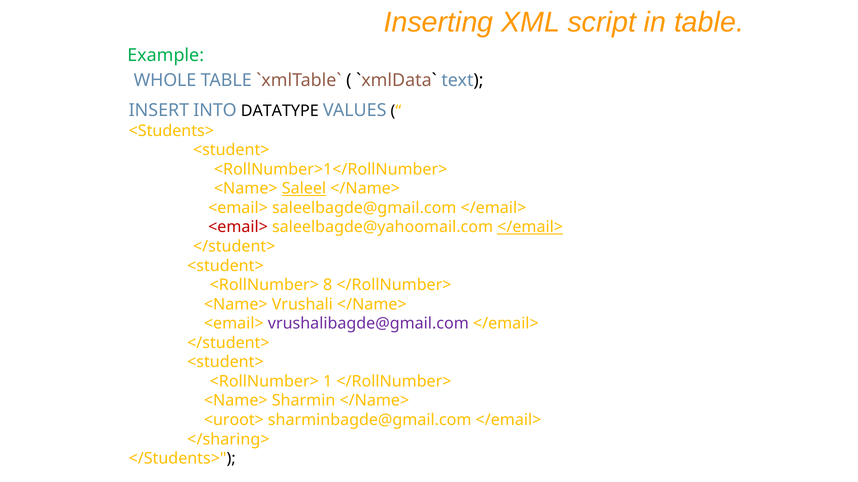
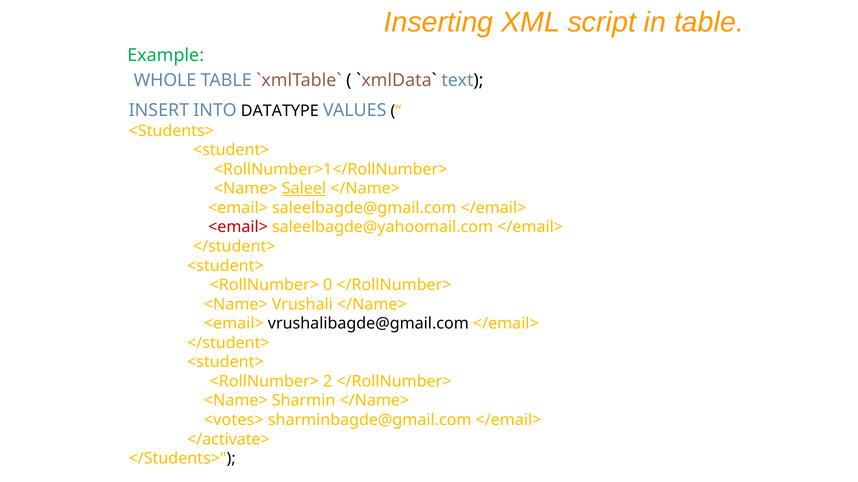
</email> underline: present -> none (530, 227)
8: 8 -> 0 (328, 285)
vrushalibagde@gmail.com colour: purple -> black (368, 324)
1: 1 -> 2 (328, 382)
<uroot>: <uroot> -> <votes> (234, 420)
</sharing>: </sharing> -> </activate> (228, 440)
